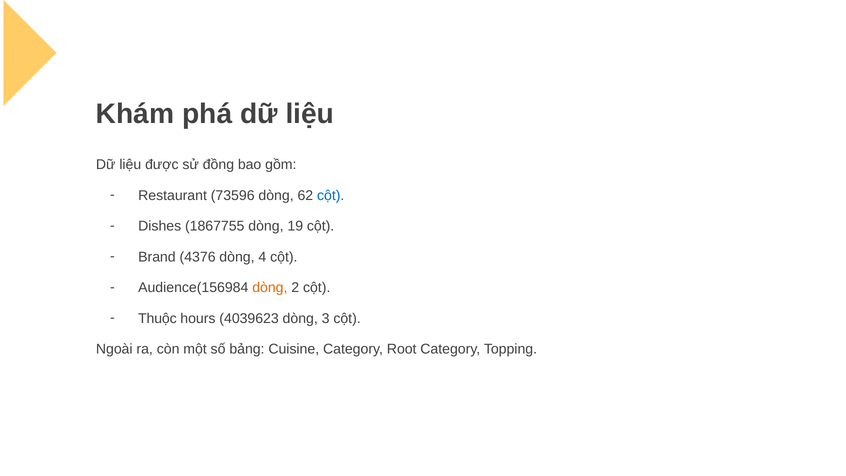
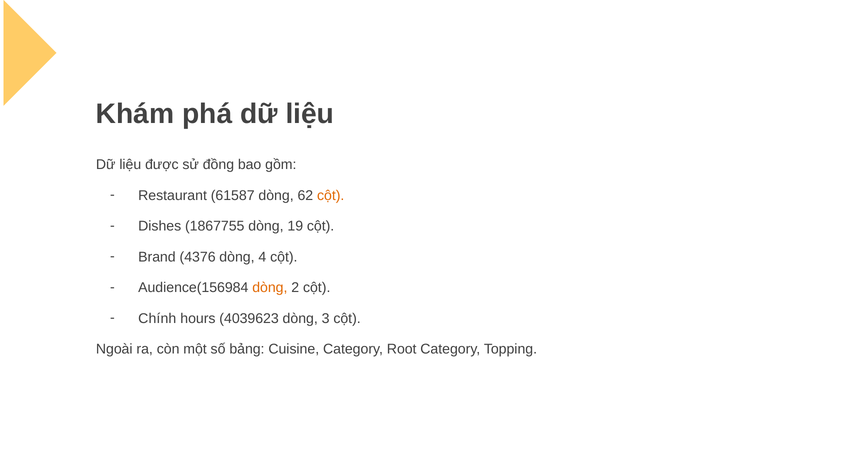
73596: 73596 -> 61587 (233, 195)
cột colour: blue -> orange (331, 195)
Thuộc: Thuộc -> Chính (157, 318)
